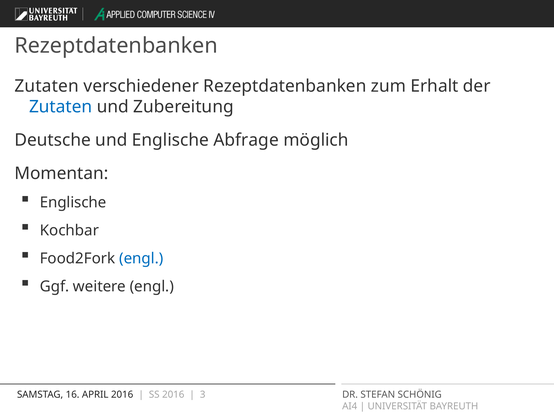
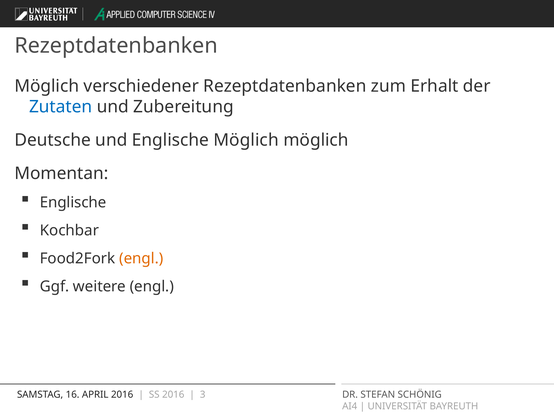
Zutaten: Zutaten -> Möglich (47, 86)
Englische Abfrage: Abfrage -> Möglich (246, 140)
engl colour: blue -> orange (141, 258)
